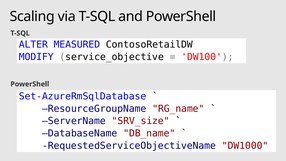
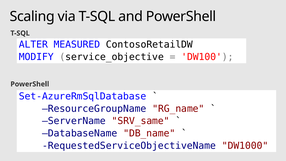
SRV_size: SRV_size -> SRV_same (141, 121)
